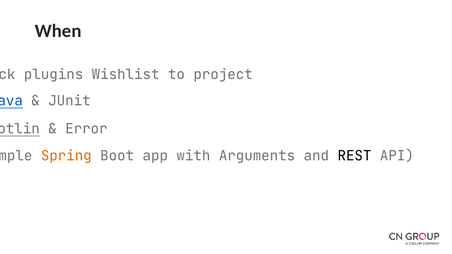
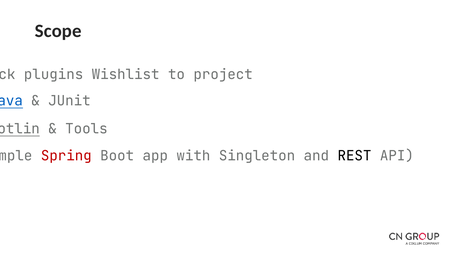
When: When -> Scope (58, 31)
Error: Error -> Tools (86, 129)
Spring colour: orange -> red (66, 156)
Arguments: Arguments -> Singleton (257, 156)
